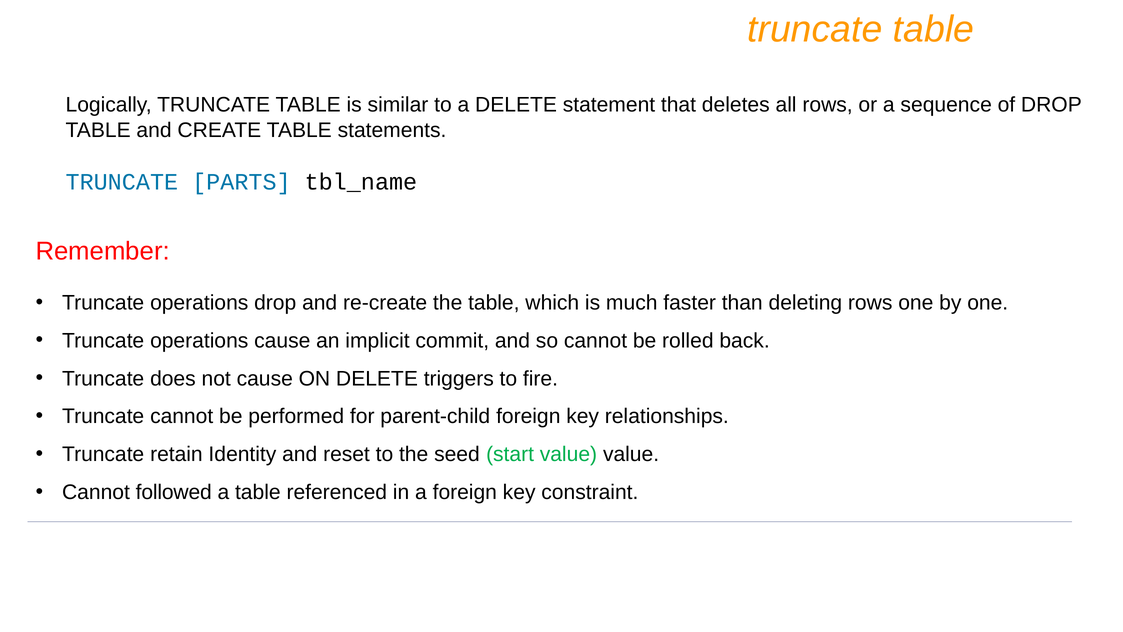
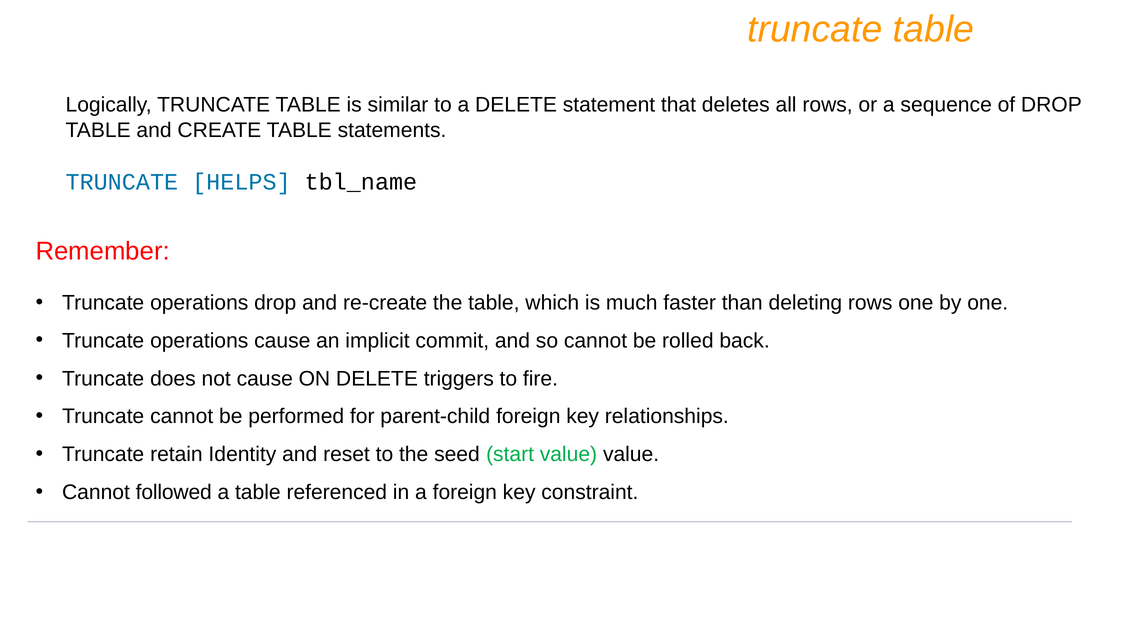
PARTS: PARTS -> HELPS (241, 182)
